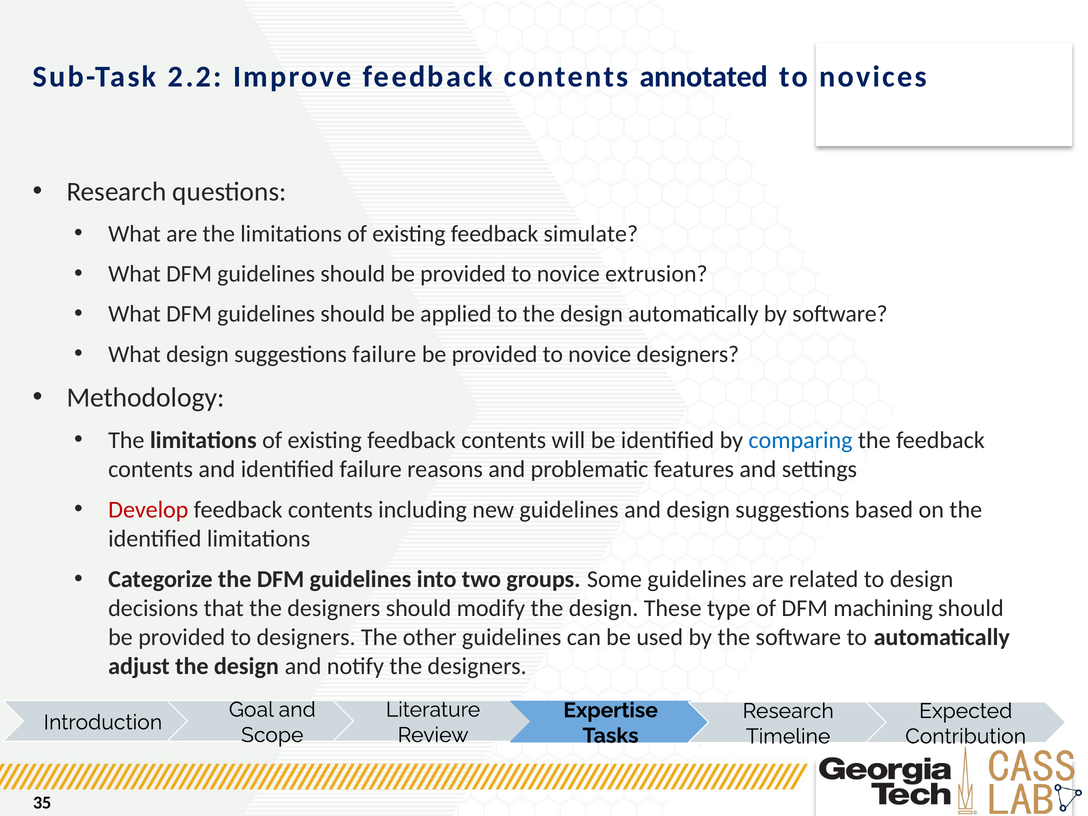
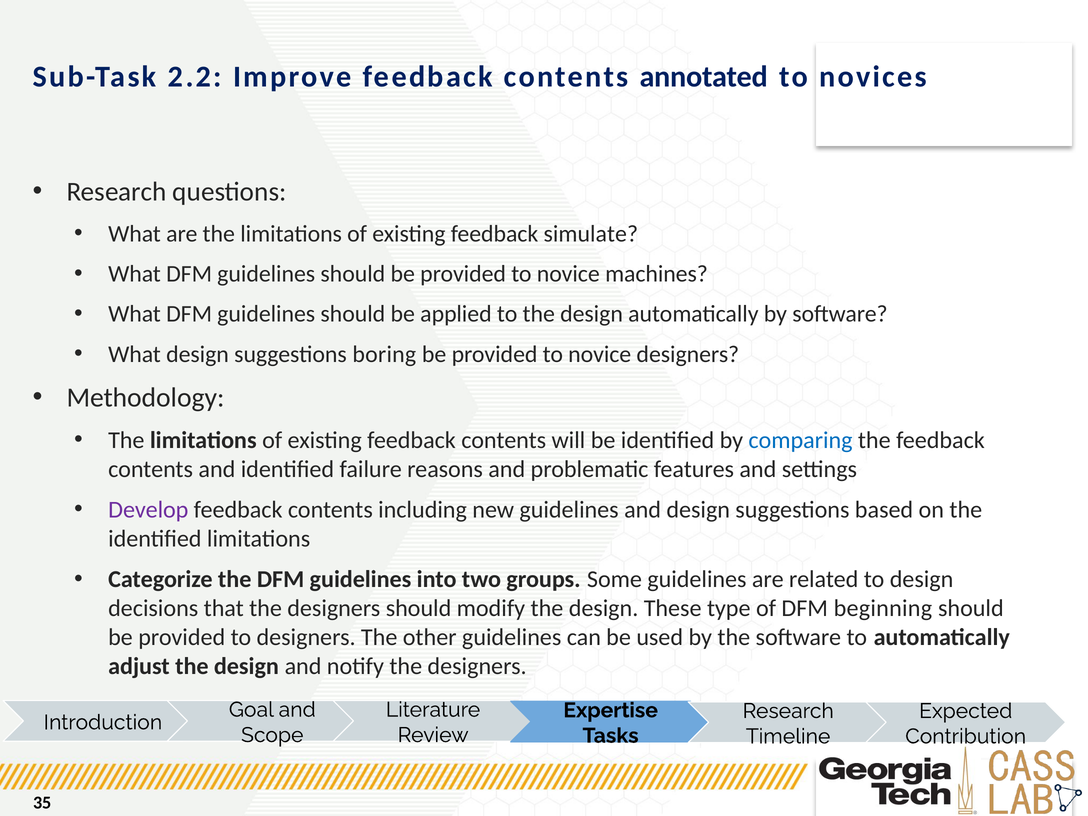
extrusion: extrusion -> machines (656, 274)
suggestions failure: failure -> boring (384, 354)
Develop colour: red -> purple (148, 510)
machining: machining -> beginning (883, 608)
